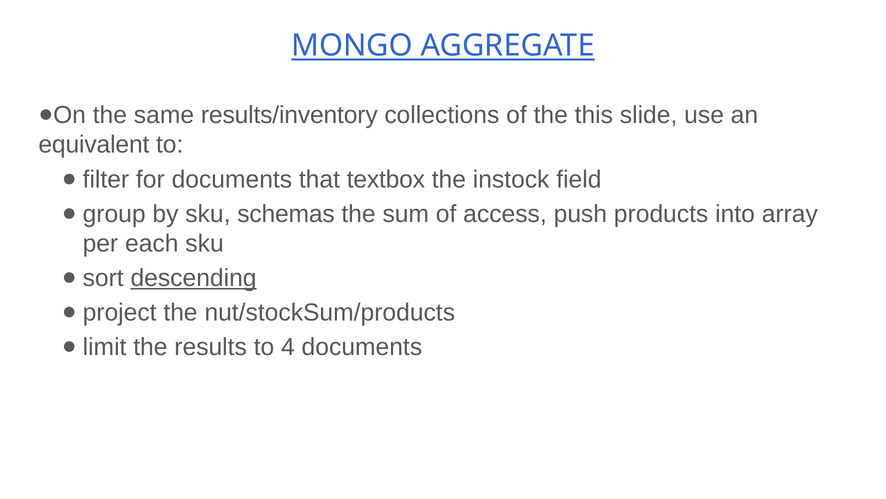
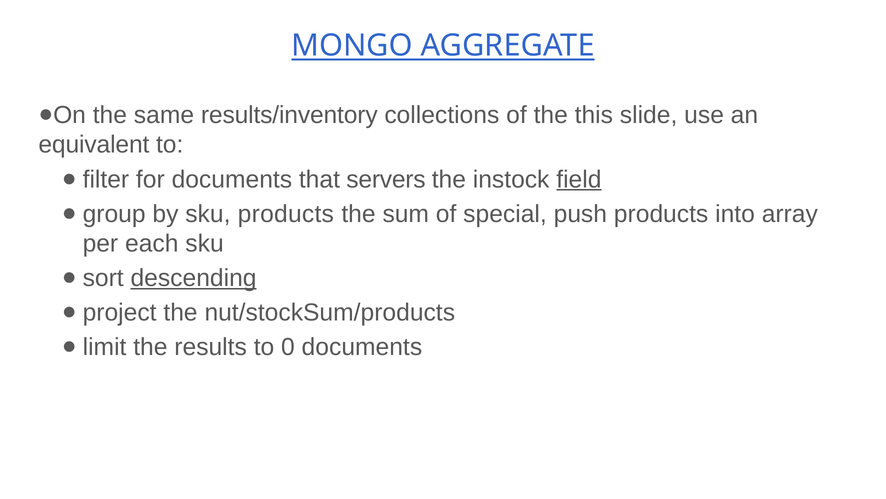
textbox: textbox -> servers (386, 179)
field underline: none -> present (579, 179)
sku schemas: schemas -> products (286, 214)
access: access -> special (505, 214)
4: 4 -> 0 (288, 347)
